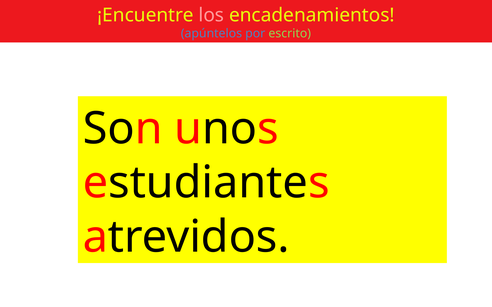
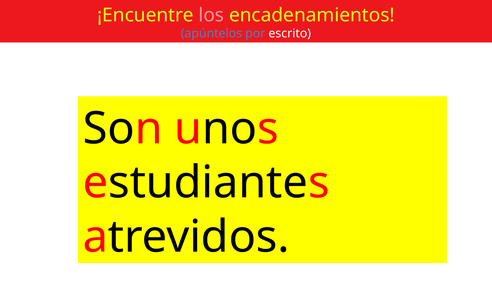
escrito colour: light green -> white (290, 34)
